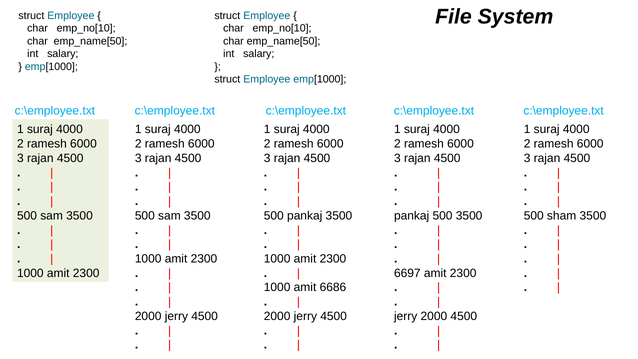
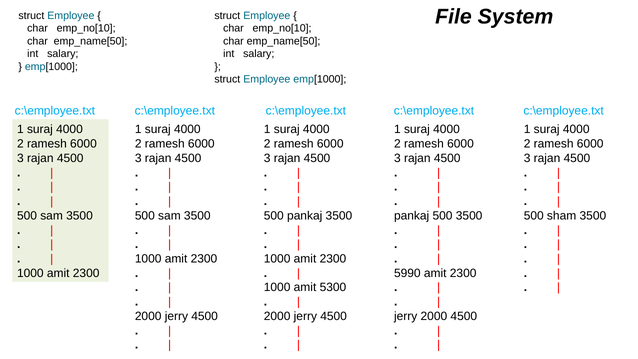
6697: 6697 -> 5990 (407, 273)
6686: 6686 -> 5300 (333, 287)
